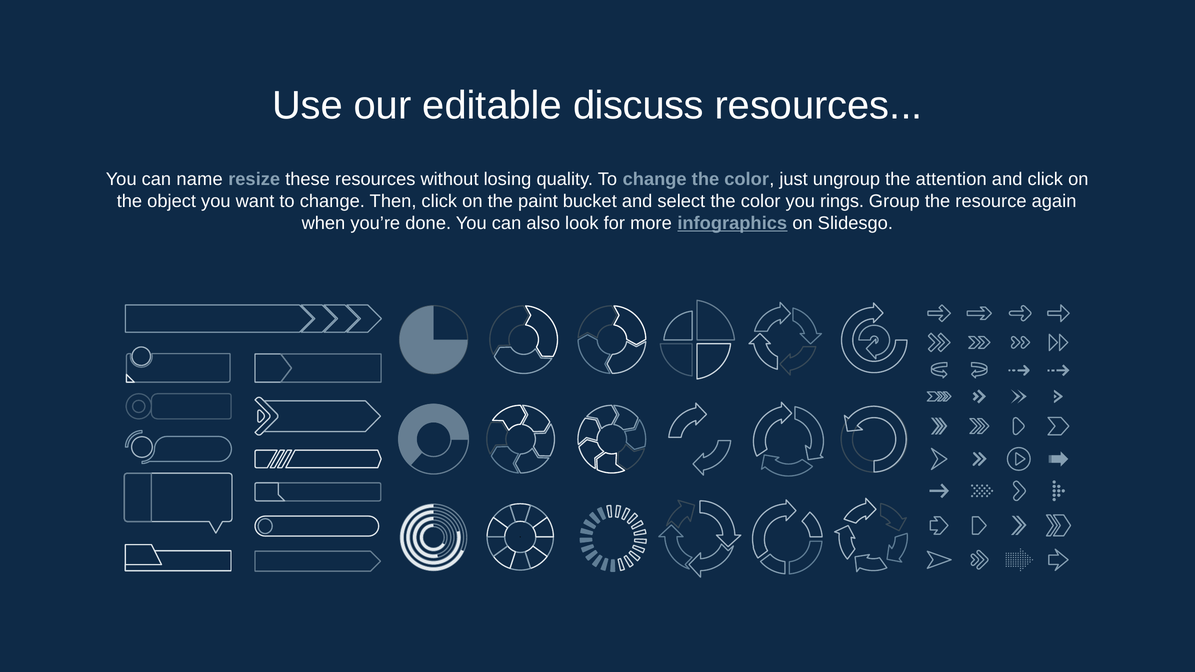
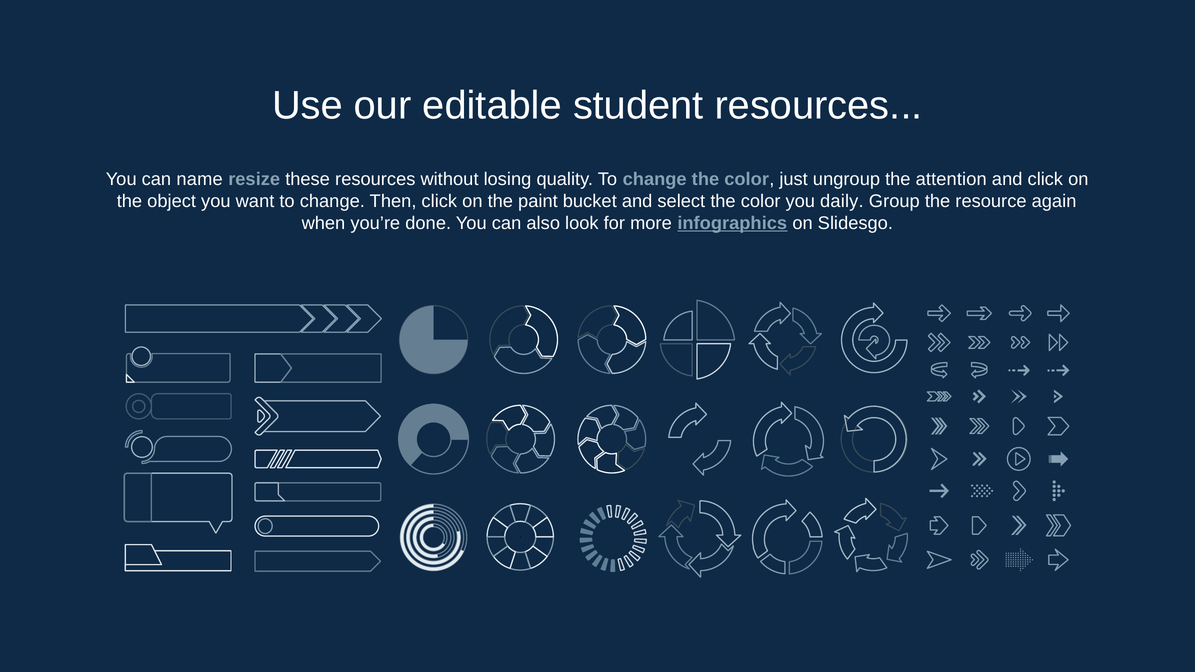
discuss: discuss -> student (638, 105)
rings: rings -> daily (842, 201)
